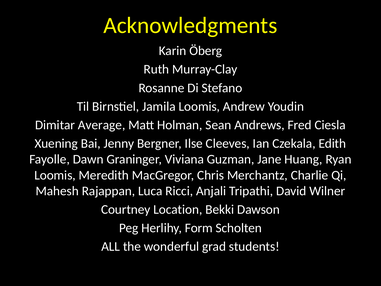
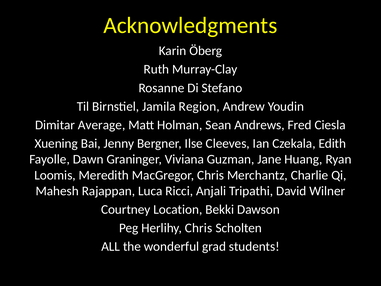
Jamila Loomis: Loomis -> Region (199, 106)
Herlihy Form: Form -> Chris (199, 228)
